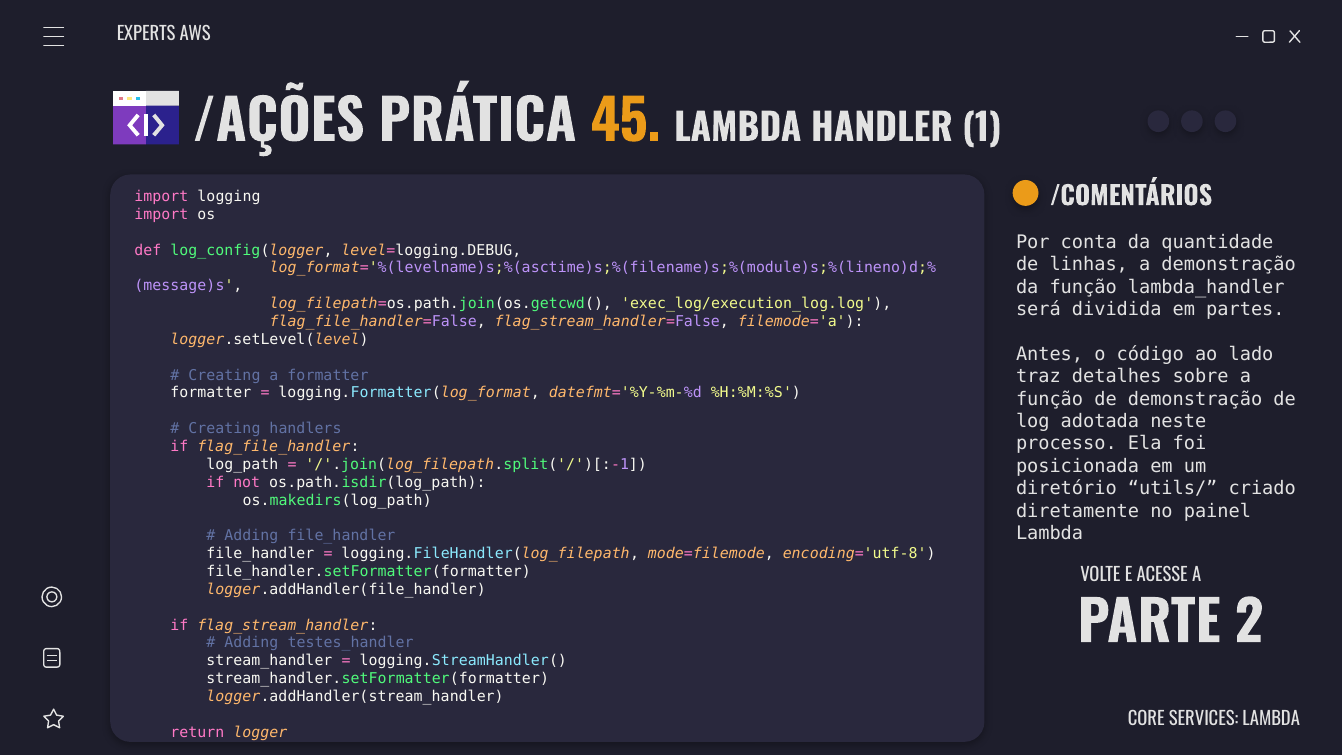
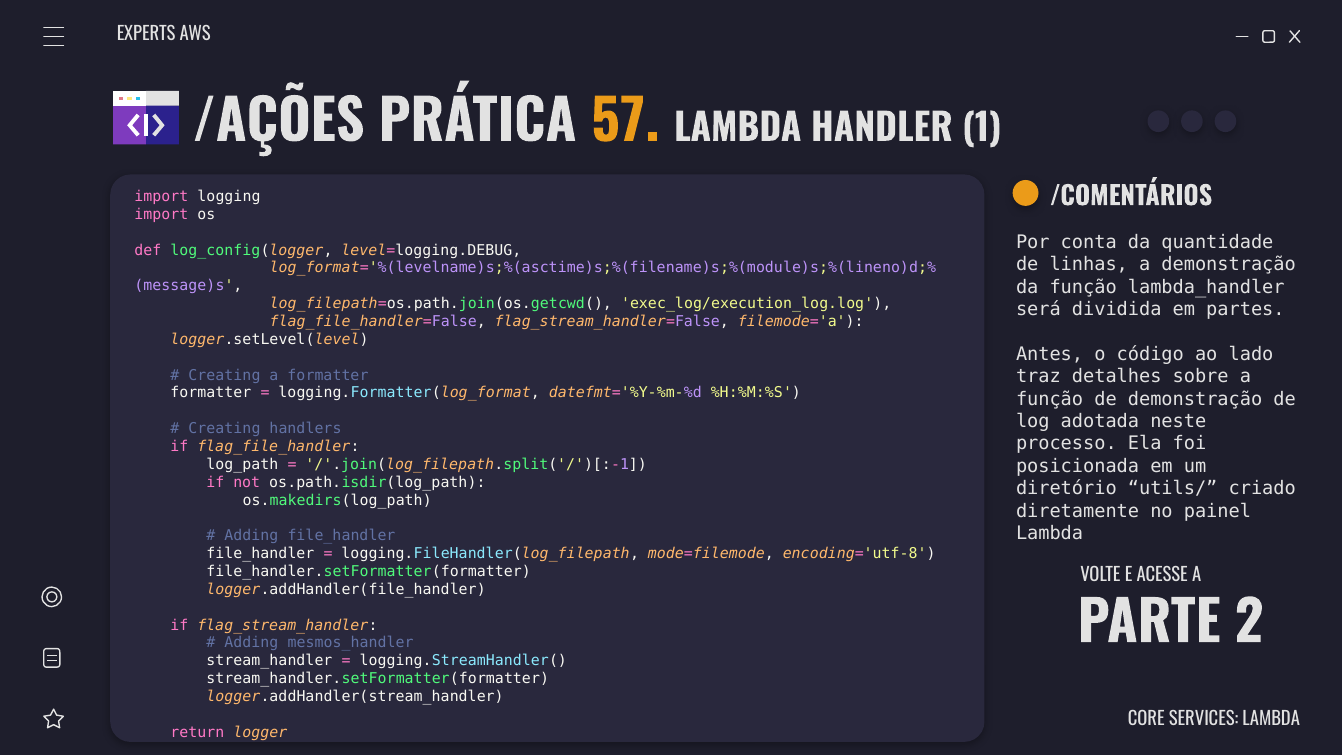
45: 45 -> 57 (625, 122)
testes_handler: testes_handler -> mesmos_handler (351, 643)
